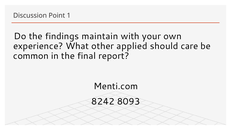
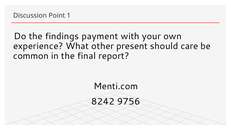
maintain: maintain -> payment (100, 36)
applied: applied -> present (132, 46)
8093: 8093 -> 9756 (129, 101)
